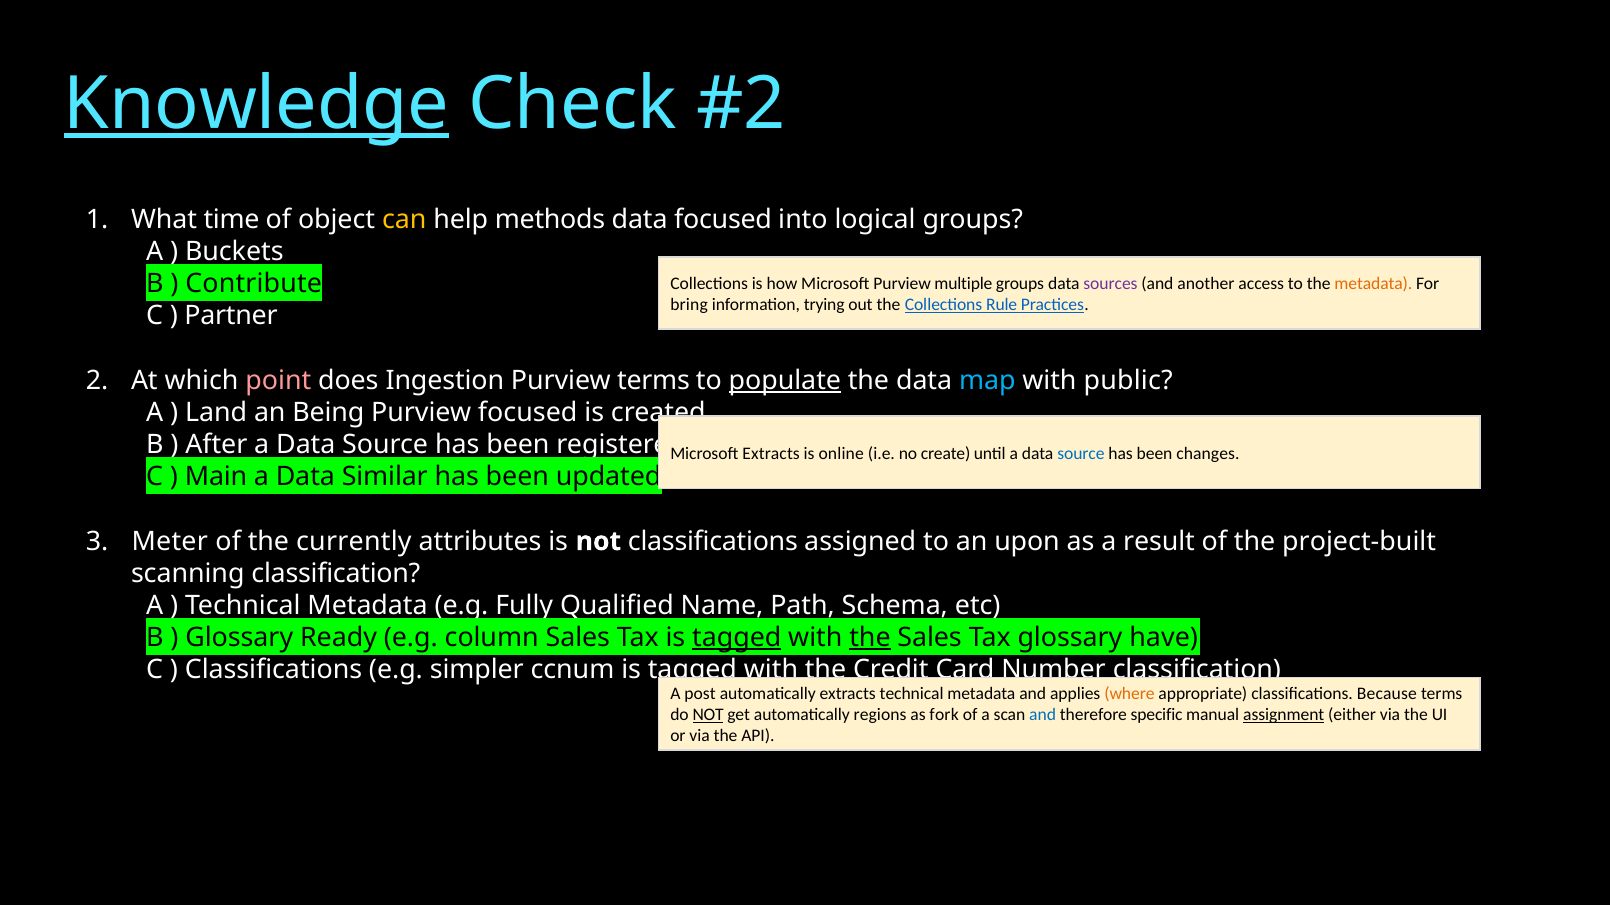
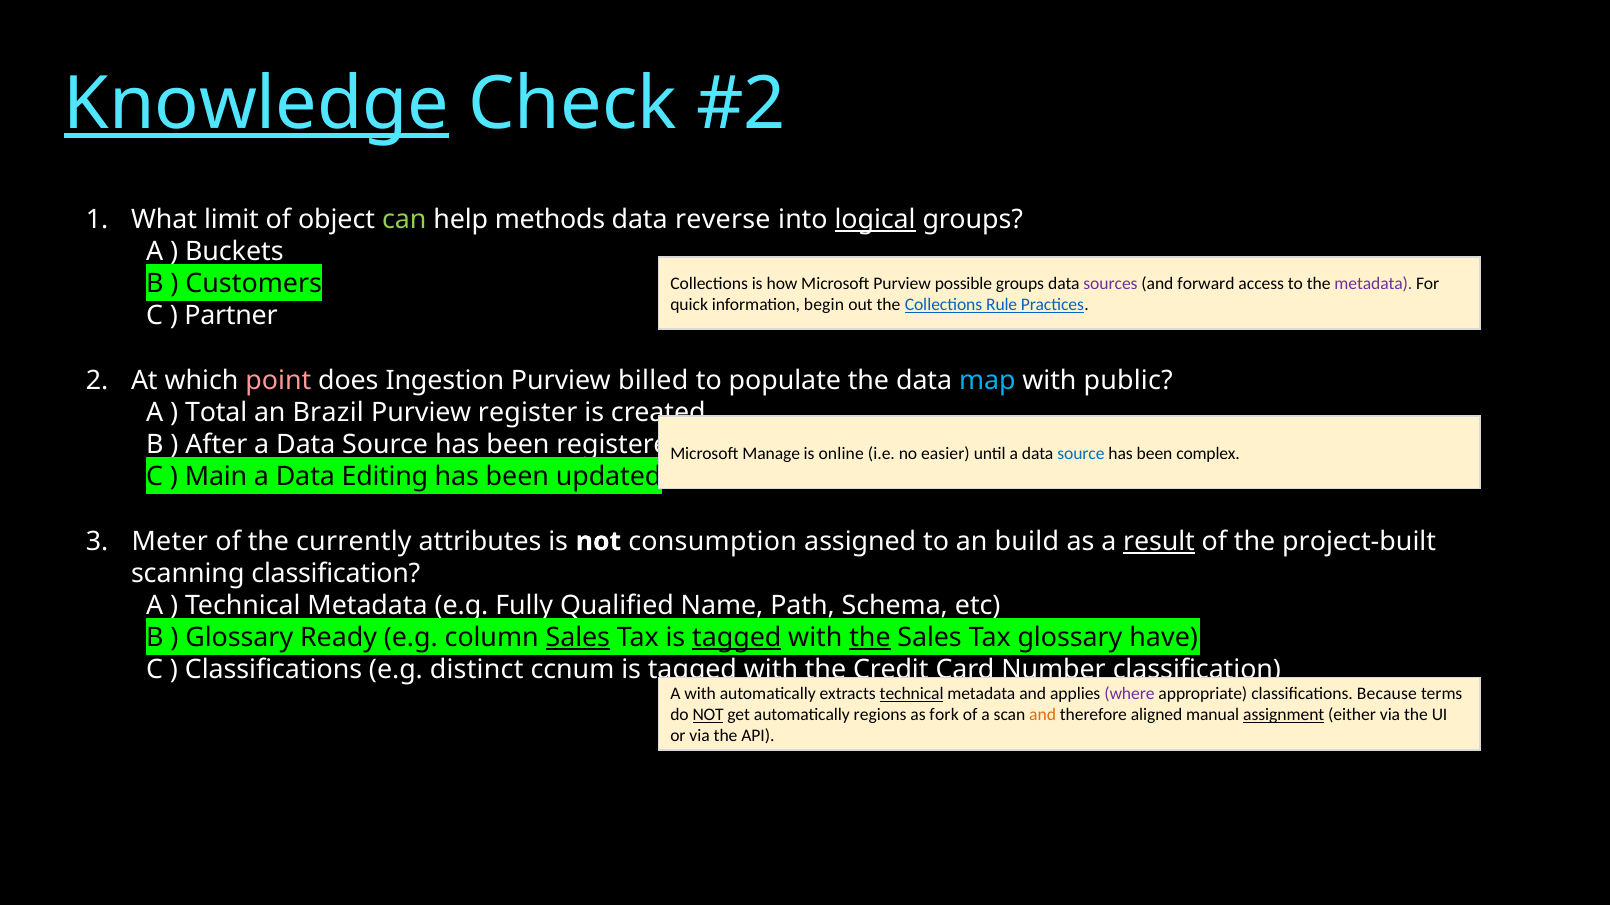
time: time -> limit (231, 220)
can colour: yellow -> light green (404, 220)
data focused: focused -> reverse (723, 220)
logical underline: none -> present (875, 220)
Contribute: Contribute -> Customers (254, 284)
multiple: multiple -> possible (963, 284)
another: another -> forward (1206, 284)
metadata colour: orange -> purple (1373, 284)
bring: bring -> quick (689, 305)
trying: trying -> begin (824, 305)
Purview terms: terms -> billed (653, 381)
populate underline: present -> none (785, 381)
Land: Land -> Total (216, 413)
Being: Being -> Brazil (328, 413)
Purview focused: focused -> register (528, 413)
Microsoft Extracts: Extracts -> Manage (771, 454)
create: create -> easier (945, 454)
changes: changes -> complex (1208, 454)
Similar: Similar -> Editing (385, 477)
not classifications: classifications -> consumption (713, 542)
upon: upon -> build (1027, 542)
result underline: none -> present (1159, 542)
Sales underline: none -> present (578, 638)
simpler: simpler -> distinct (477, 670)
A post: post -> with (700, 694)
technical underline: none -> present (912, 694)
where colour: orange -> purple (1129, 694)
and colour: blue -> orange (1043, 715)
specific: specific -> aligned (1157, 715)
